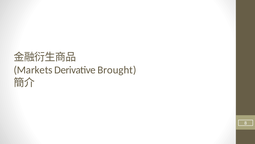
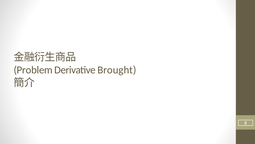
Markets: Markets -> Problem (33, 70)
